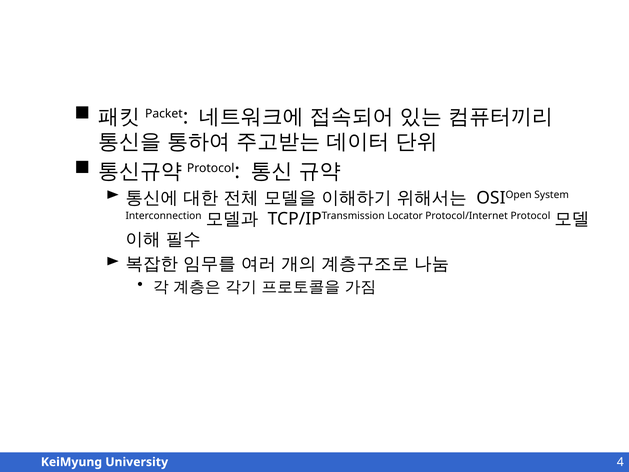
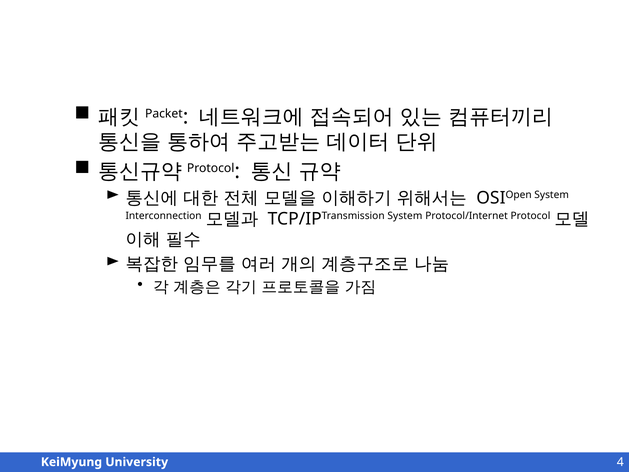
TCP/IPTransmission Locator: Locator -> System (405, 216)
